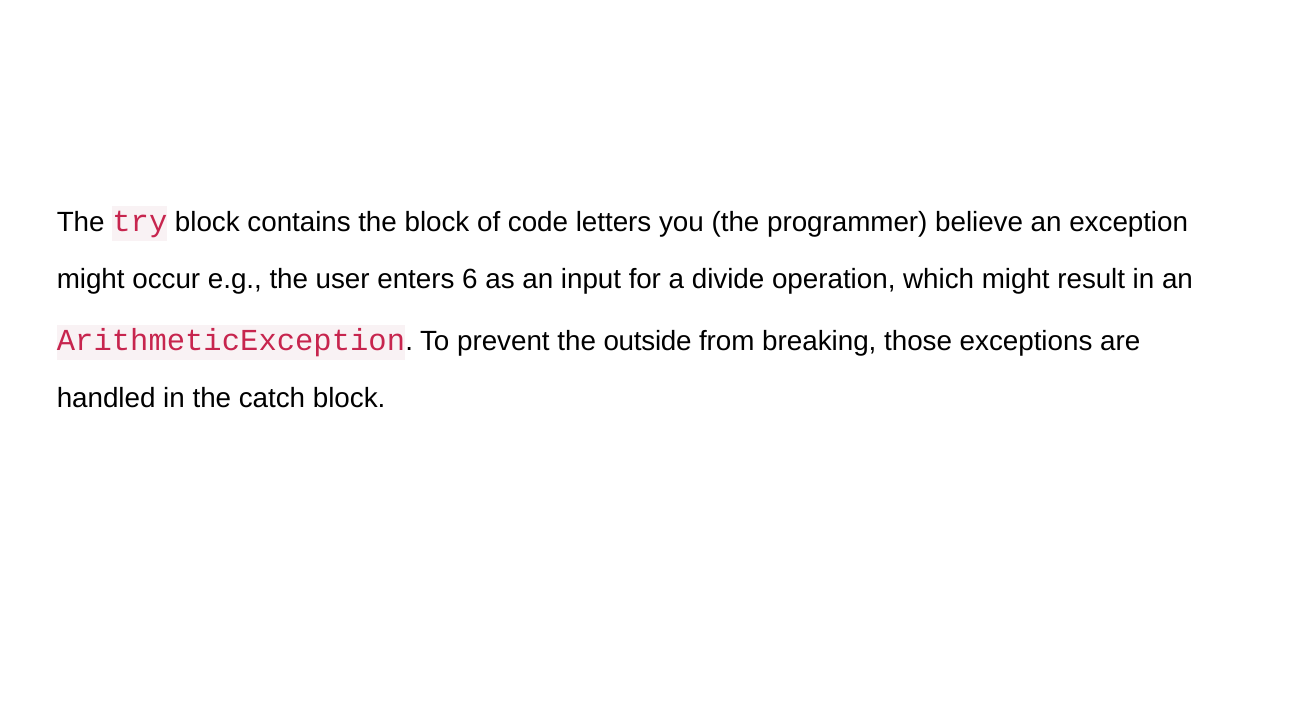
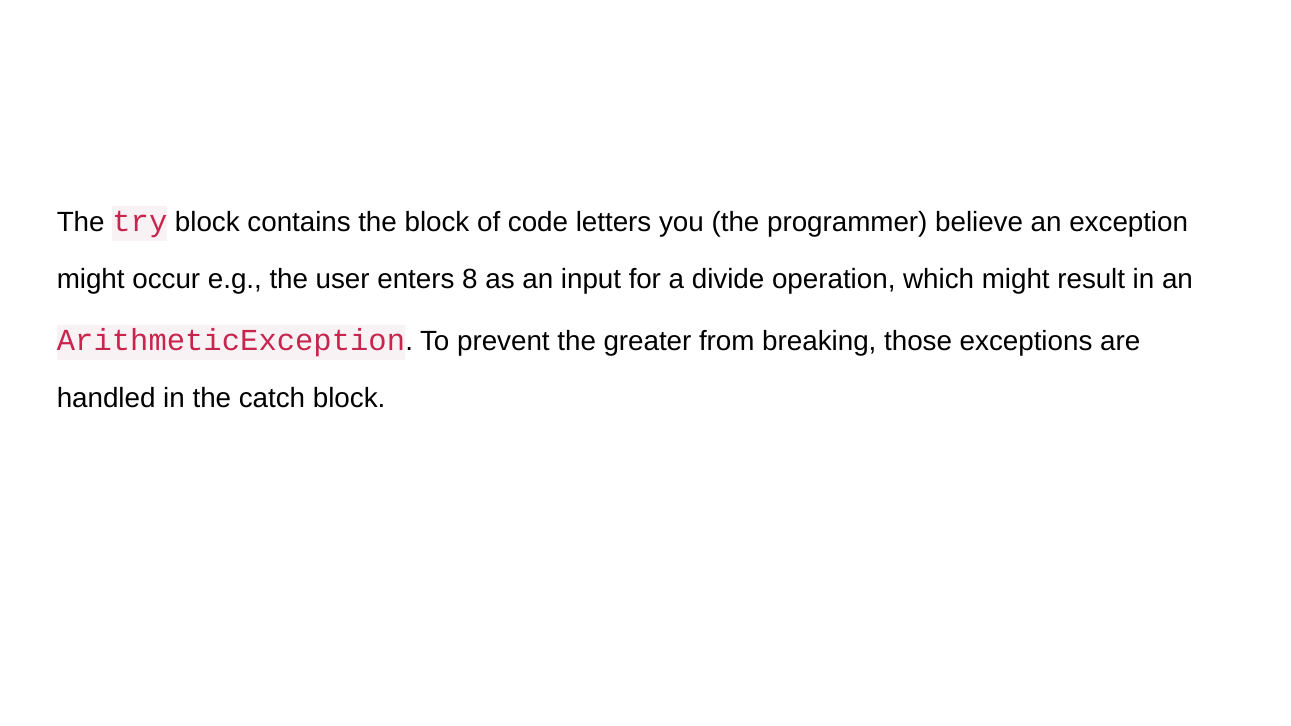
6: 6 -> 8 (470, 280)
outside: outside -> greater (647, 341)
